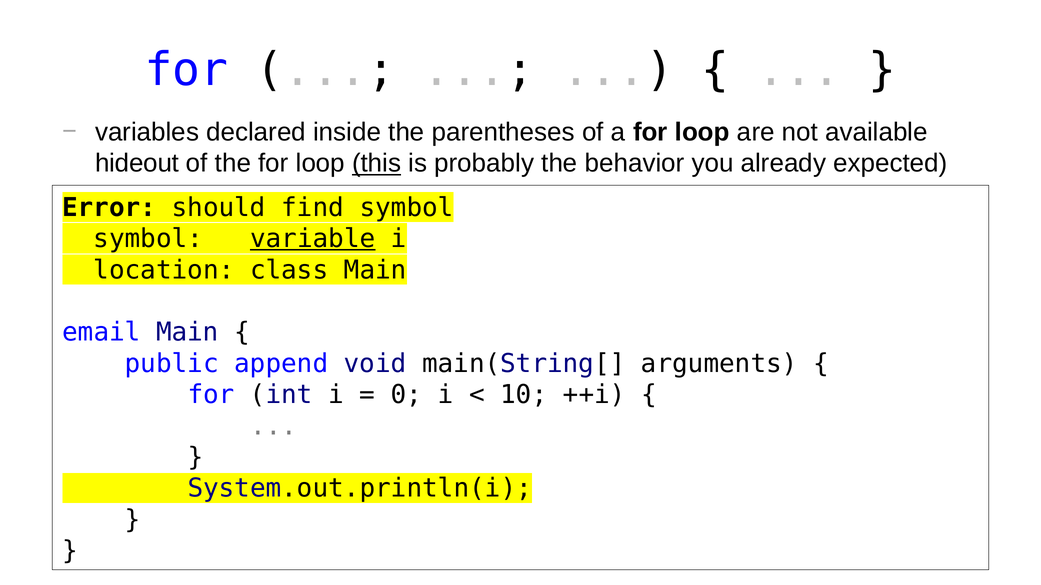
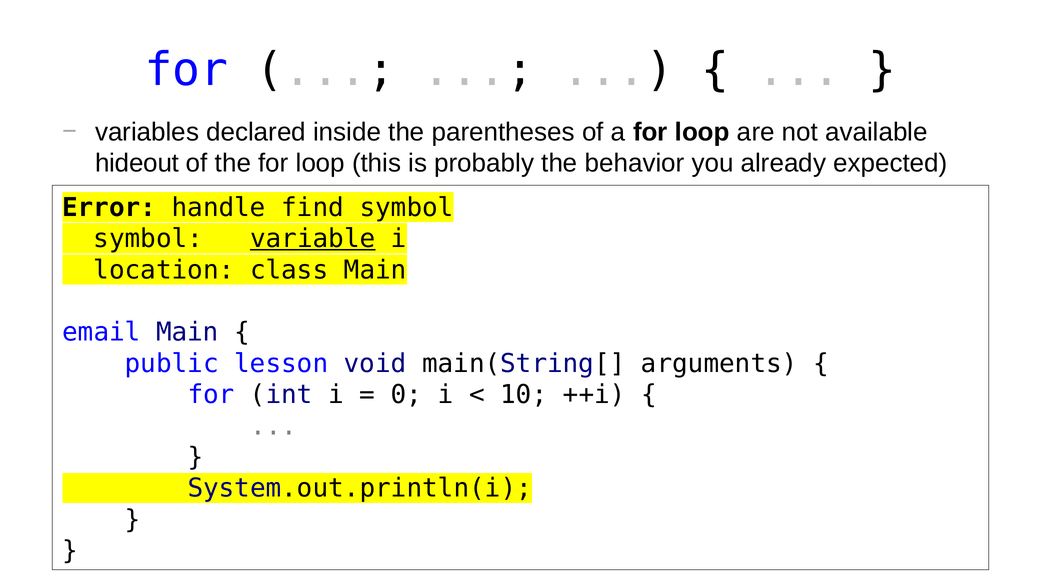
this underline: present -> none (377, 164)
should: should -> handle (219, 208)
append: append -> lesson (281, 364)
